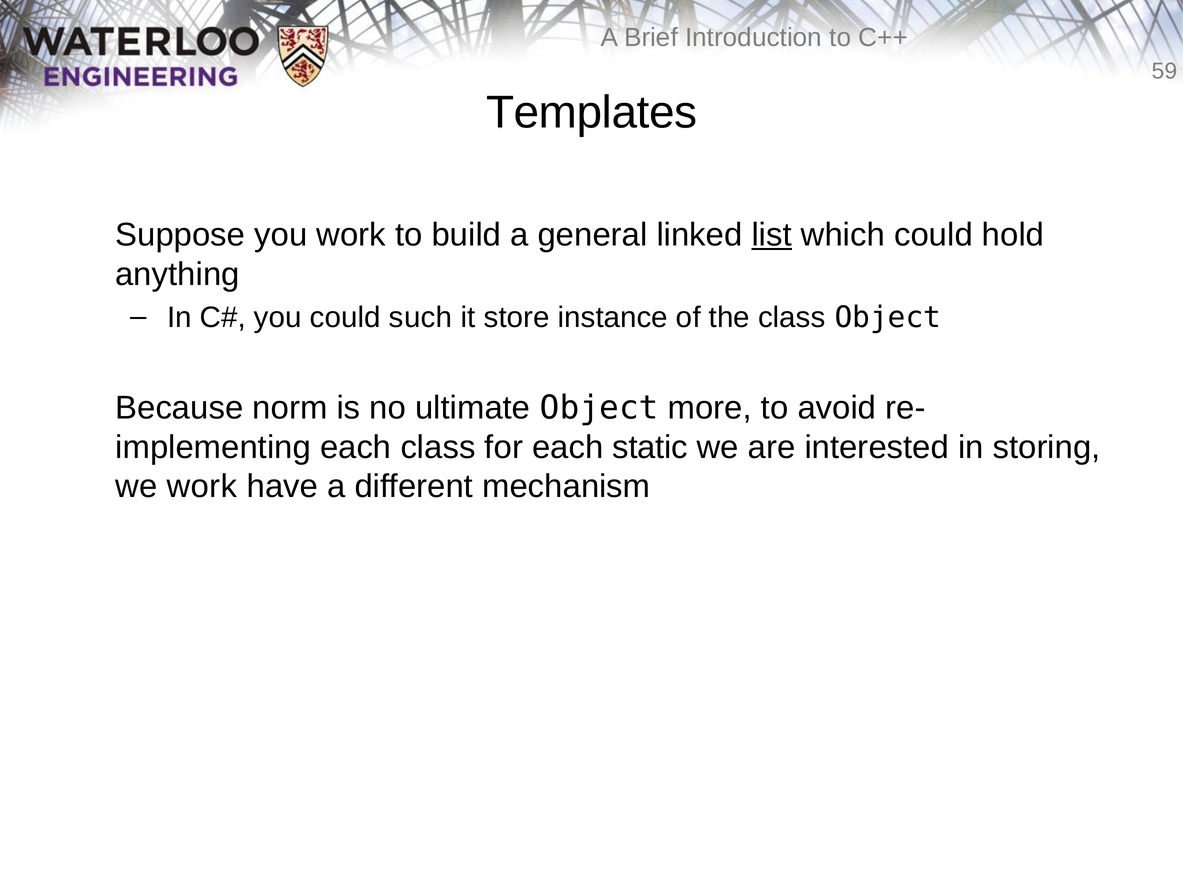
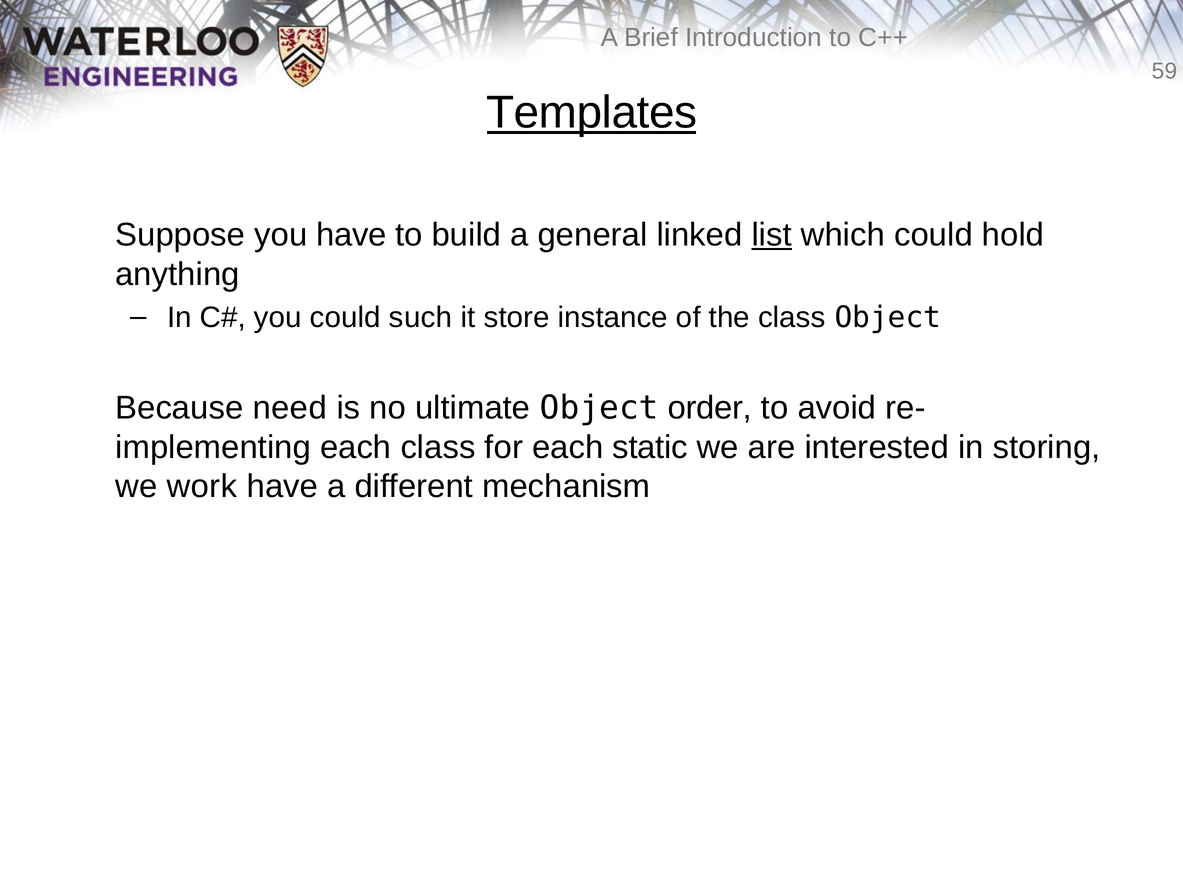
Templates underline: none -> present (592, 113)
you work: work -> have (351, 235)
norm: norm -> need (290, 408)
more: more -> order (710, 408)
